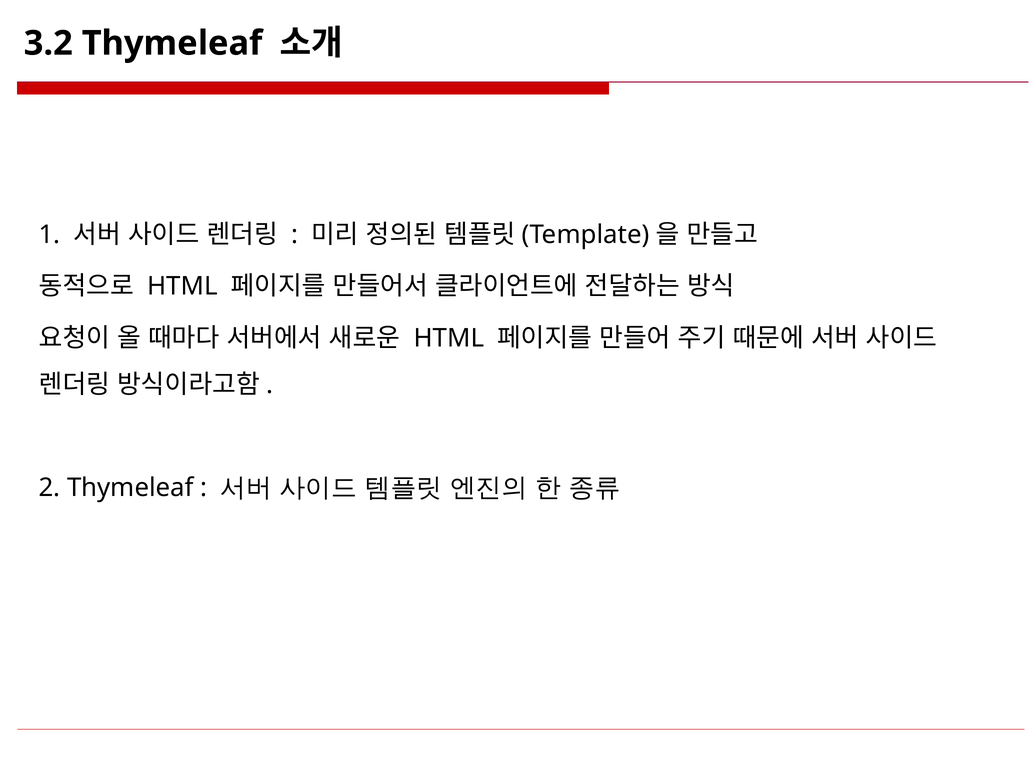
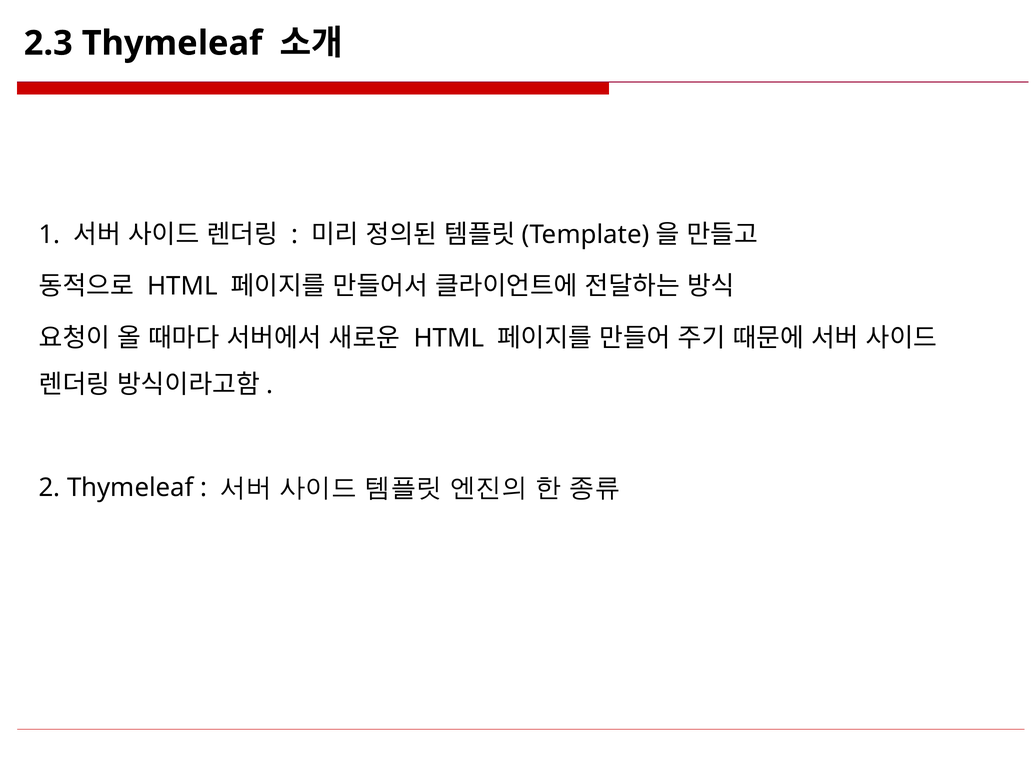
3.2: 3.2 -> 2.3 (48, 43)
